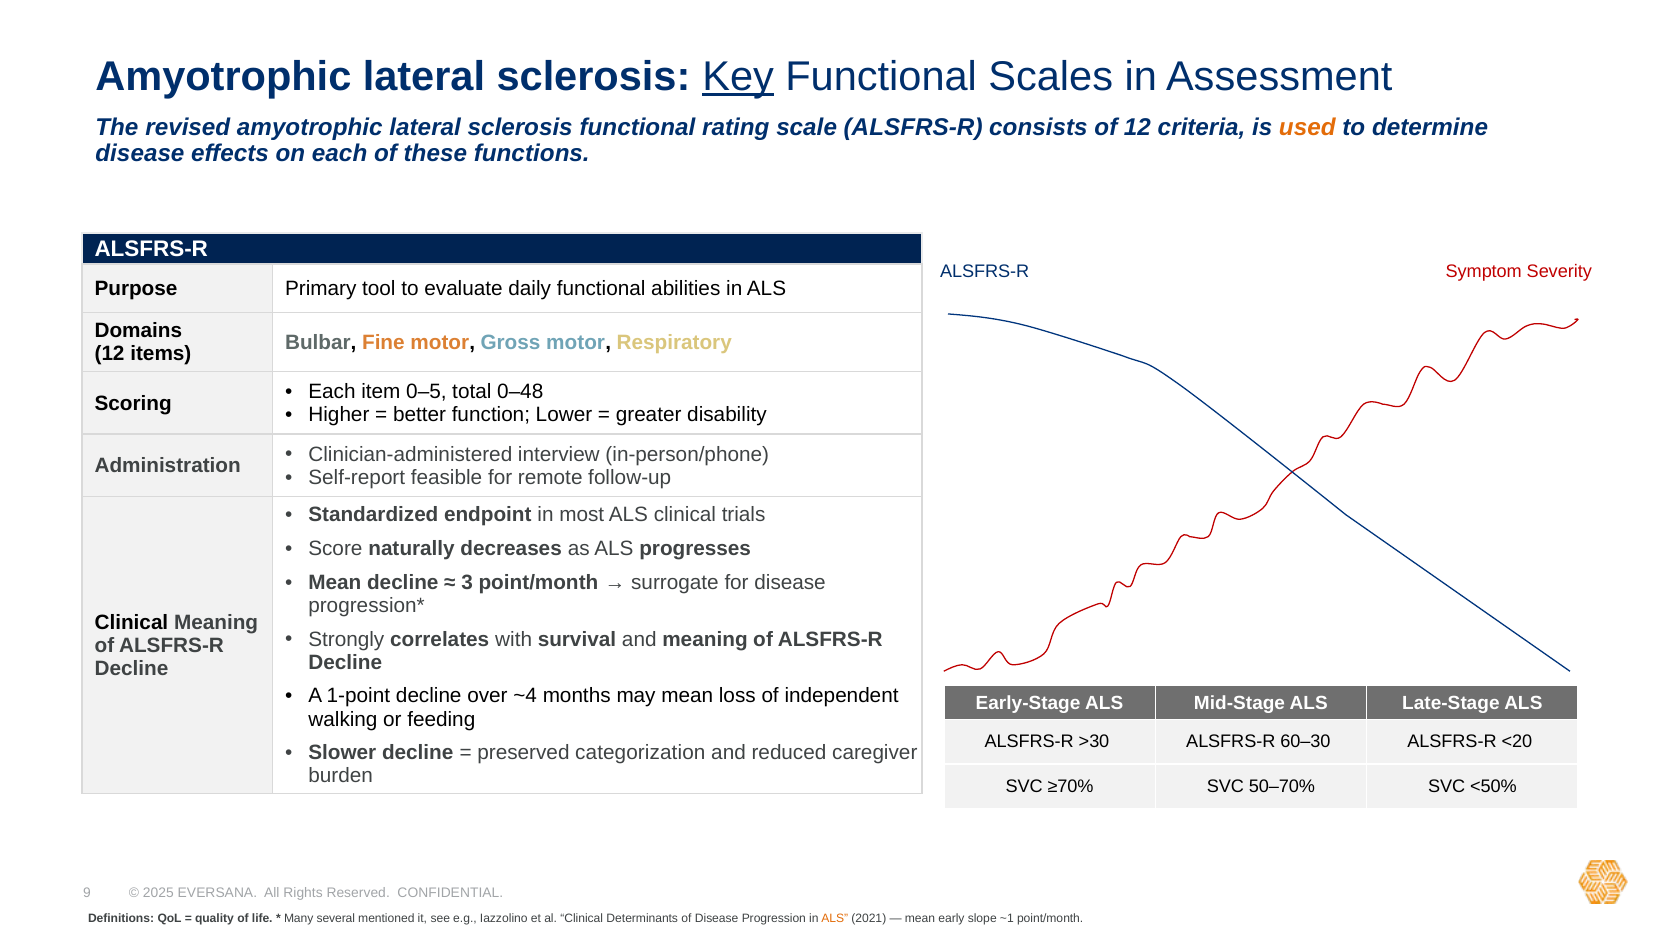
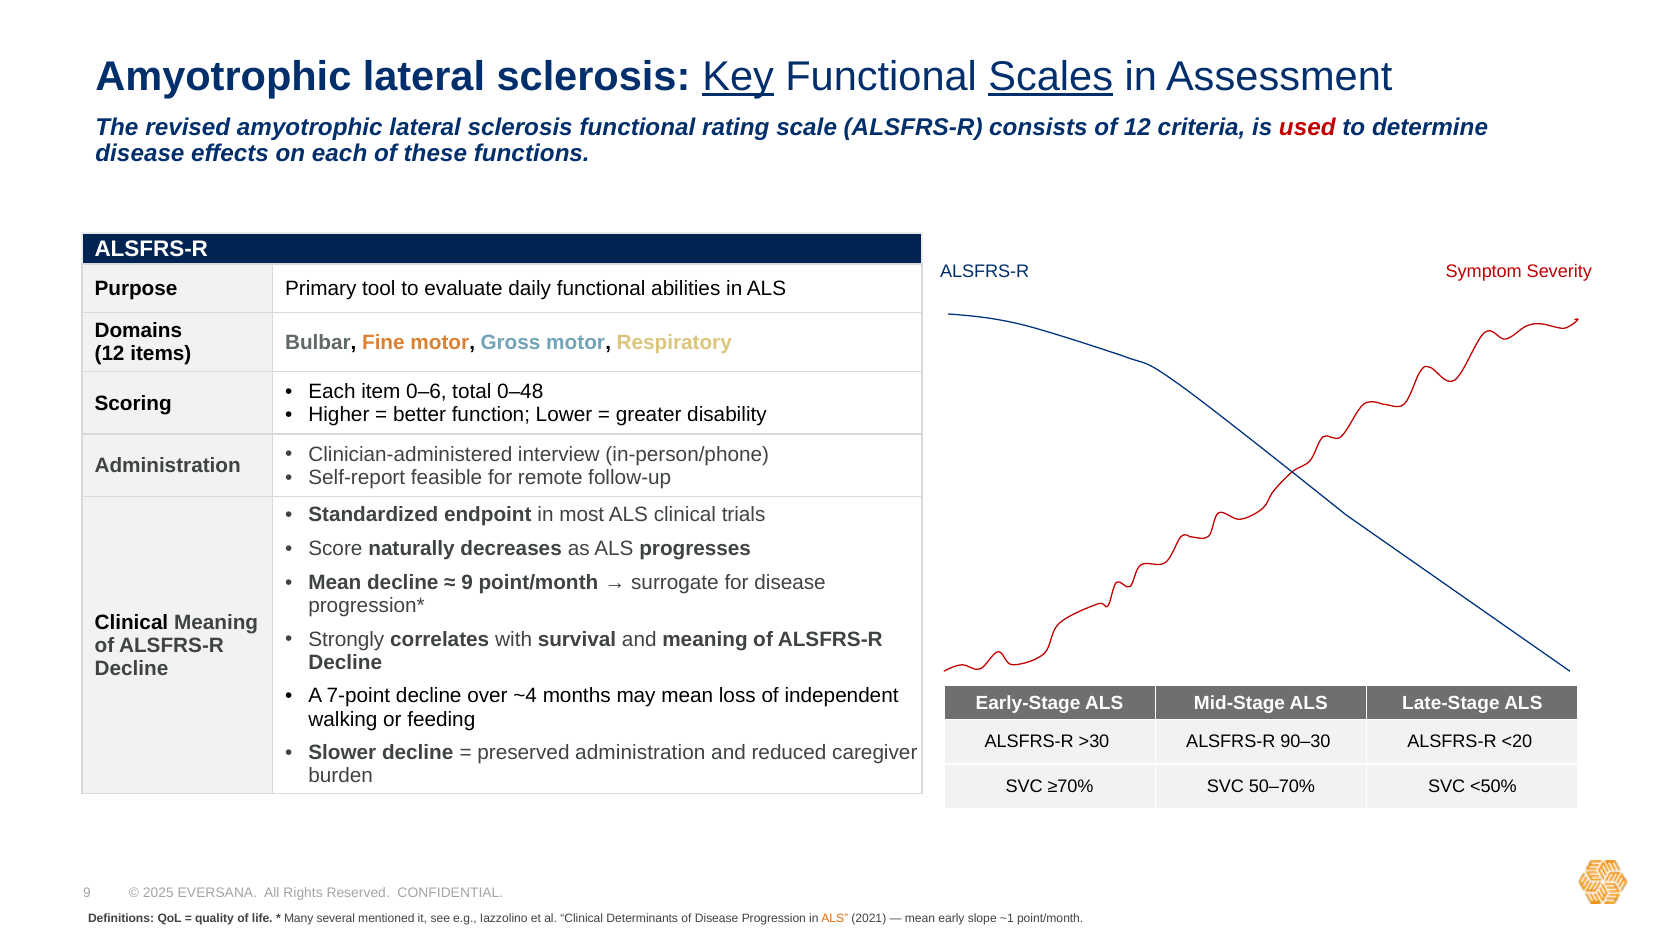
Scales underline: none -> present (1051, 77)
used colour: orange -> red (1307, 127)
0–5: 0–5 -> 0–6 (426, 392)
3: 3 -> 9 (467, 582)
1-point: 1-point -> 7-point (358, 696)
60–30: 60–30 -> 90–30 (1305, 742)
preserved categorization: categorization -> administration (640, 753)
